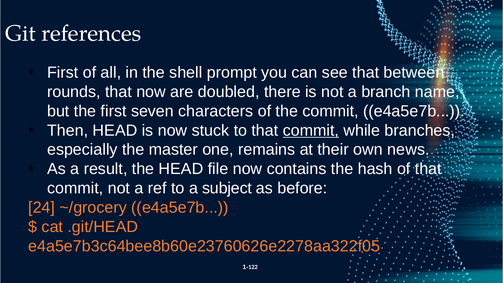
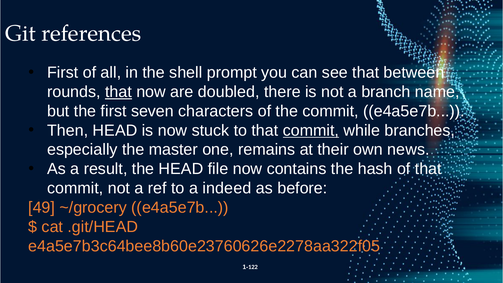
that underline: none -> present (118, 92)
subject: subject -> indeed (227, 188)
24: 24 -> 49 (42, 207)
